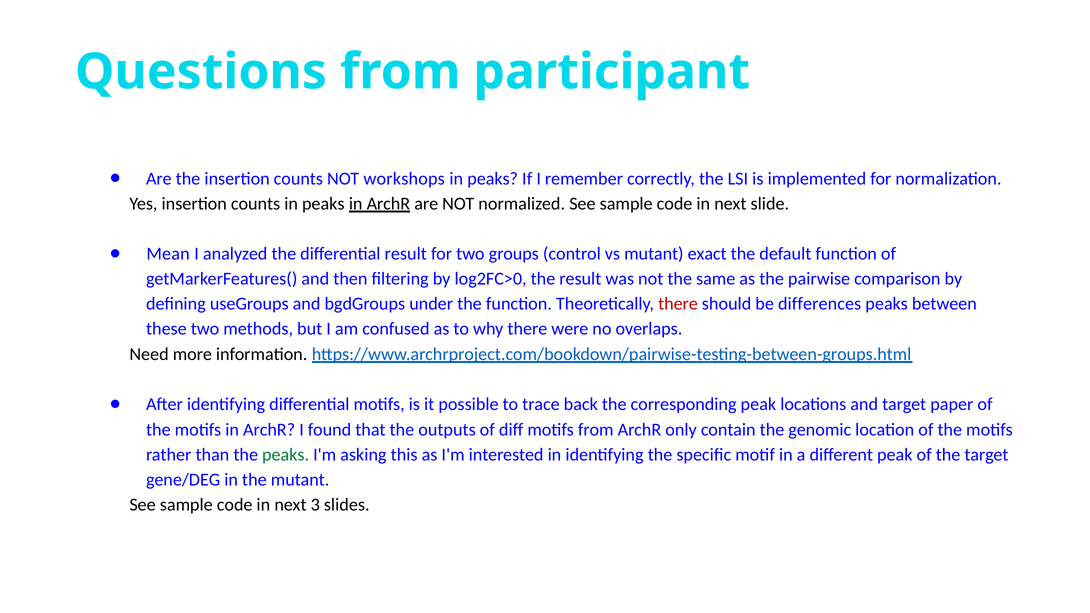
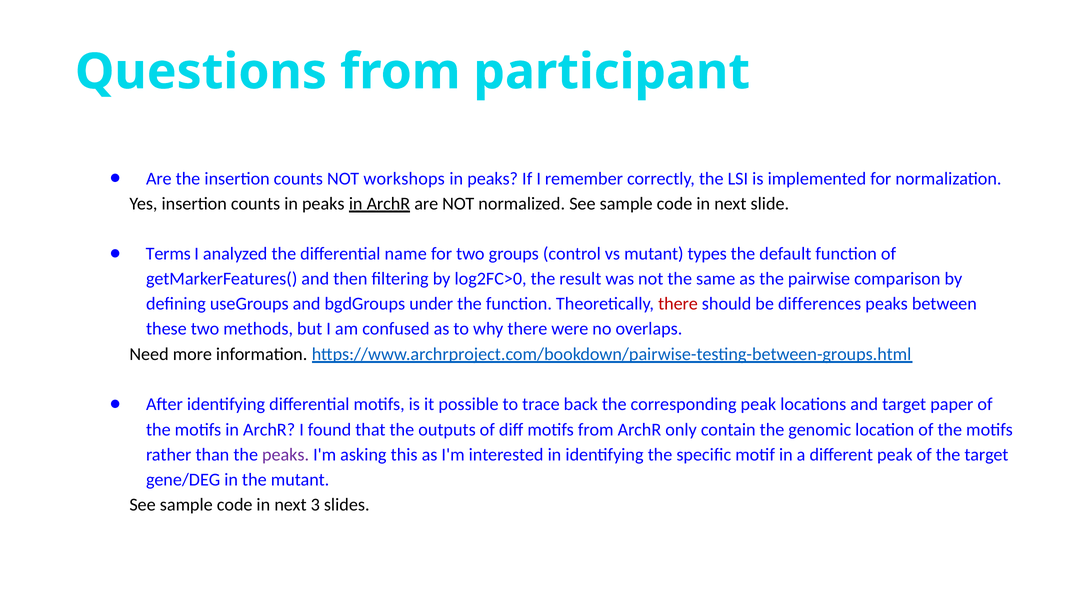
Mean: Mean -> Terms (168, 254)
differential result: result -> name (406, 254)
exact: exact -> types (707, 254)
peaks colour: green -> purple (286, 455)
